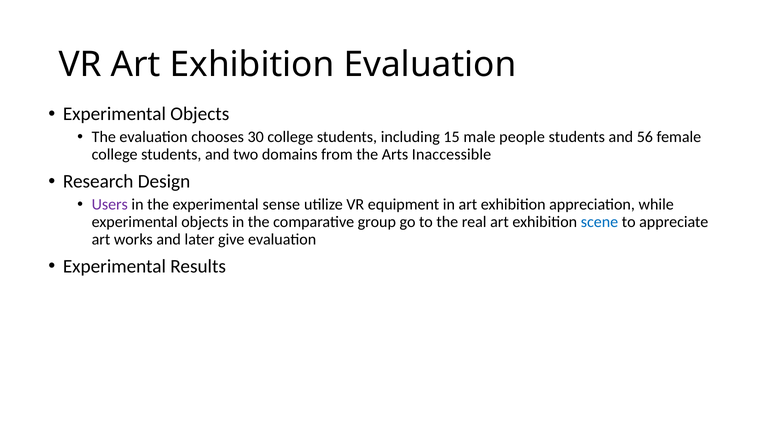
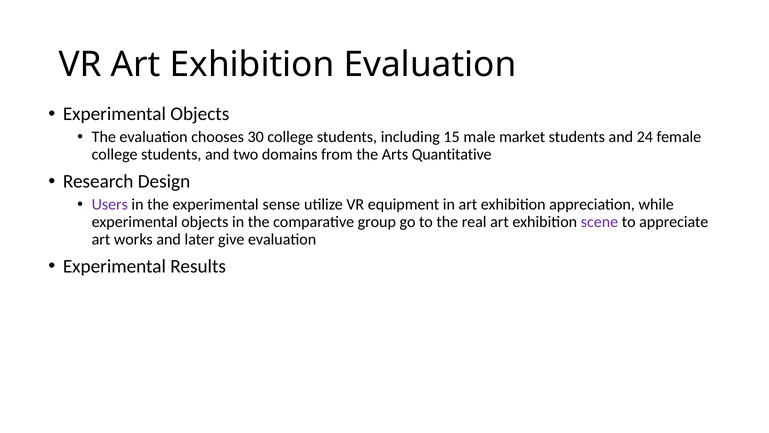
people: people -> market (522, 137)
56: 56 -> 24 (645, 137)
Inaccessible: Inaccessible -> Quantitative (452, 154)
scene colour: blue -> purple (599, 222)
